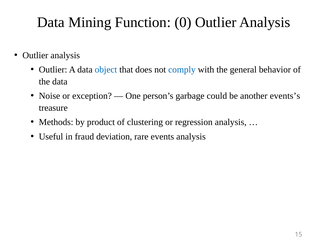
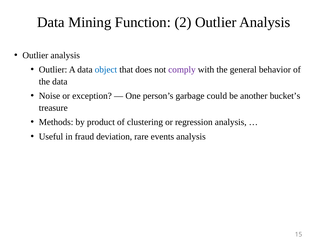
0: 0 -> 2 (183, 22)
comply colour: blue -> purple (182, 70)
events’s: events’s -> bucket’s (285, 96)
